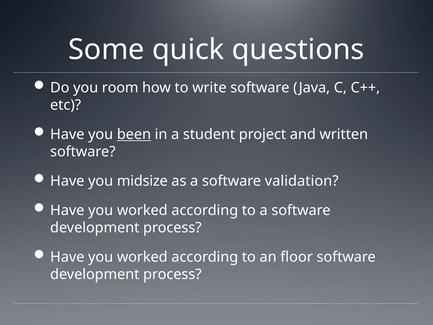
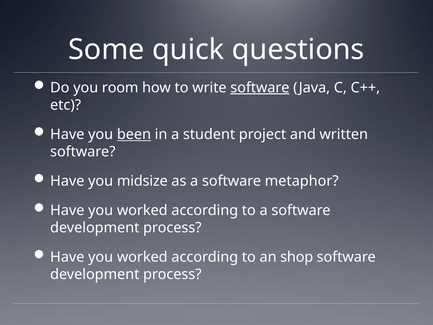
software underline: none -> present (260, 88)
validation: validation -> metaphor (302, 181)
floor: floor -> shop (297, 257)
